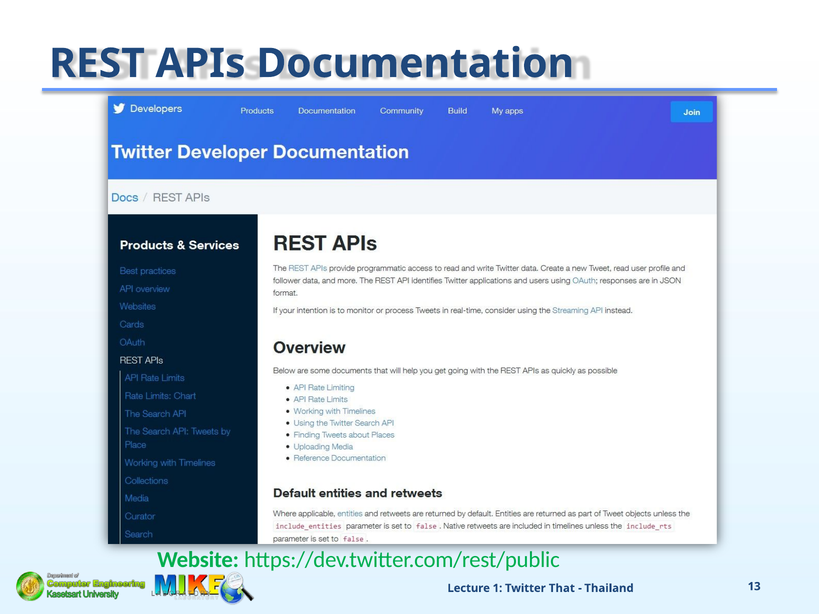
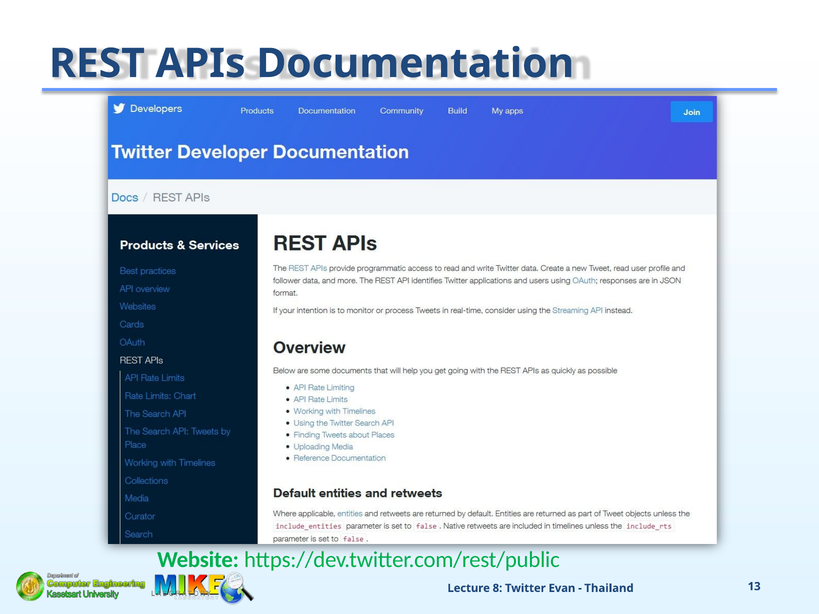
1: 1 -> 8 (497, 588)
That: That -> Evan (562, 588)
